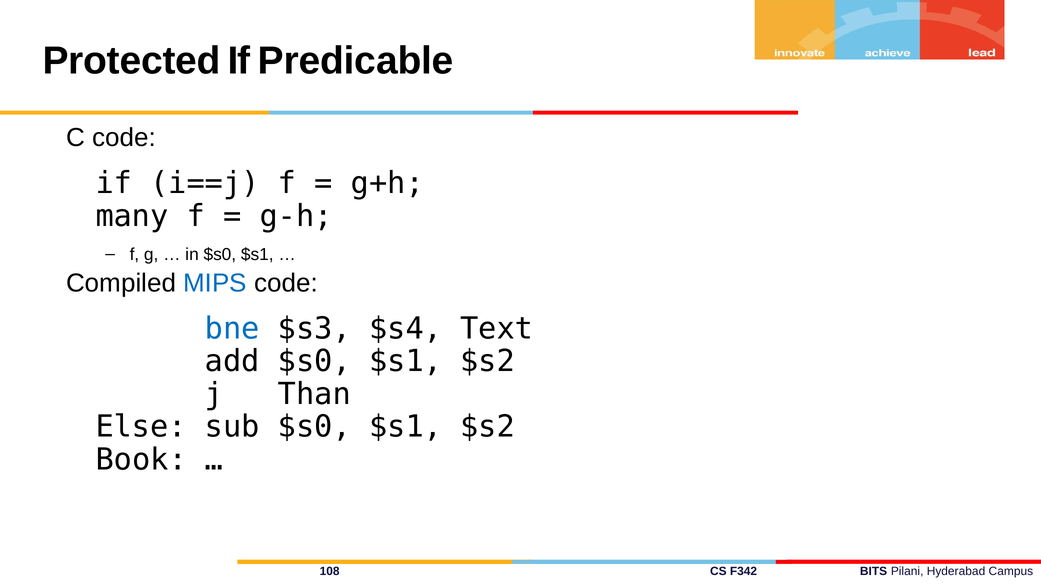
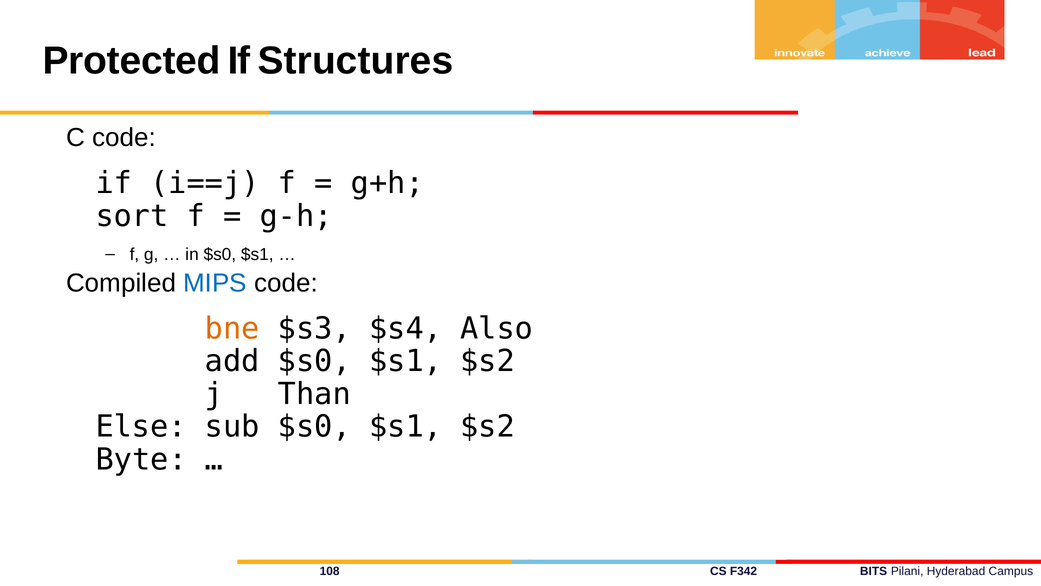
Predicable: Predicable -> Structures (356, 61)
many: many -> sort (132, 216)
bne colour: blue -> orange (232, 328)
Text: Text -> Also (497, 328)
Book: Book -> Byte (141, 459)
